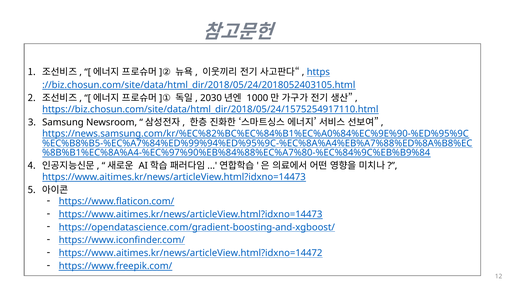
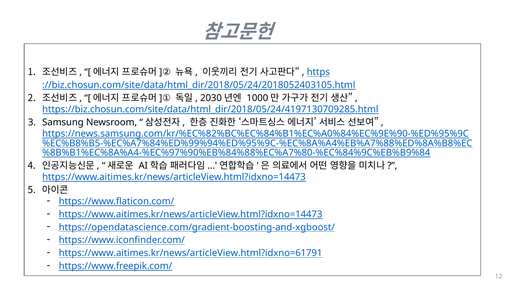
https://biz.chosun.com/site/data/html_dir/2018/05/24/1575254917110.html: https://biz.chosun.com/site/data/html_dir/2018/05/24/1575254917110.html -> https://biz.chosun.com/site/data/html_dir/2018/05/24/4197130709285.html (210, 109)
https://www.aitimes.kr/news/articleView.html?idxno=14472: https://www.aitimes.kr/news/articleView.html?idxno=14472 -> https://www.aitimes.kr/news/articleView.html?idxno=61791 (191, 253)
